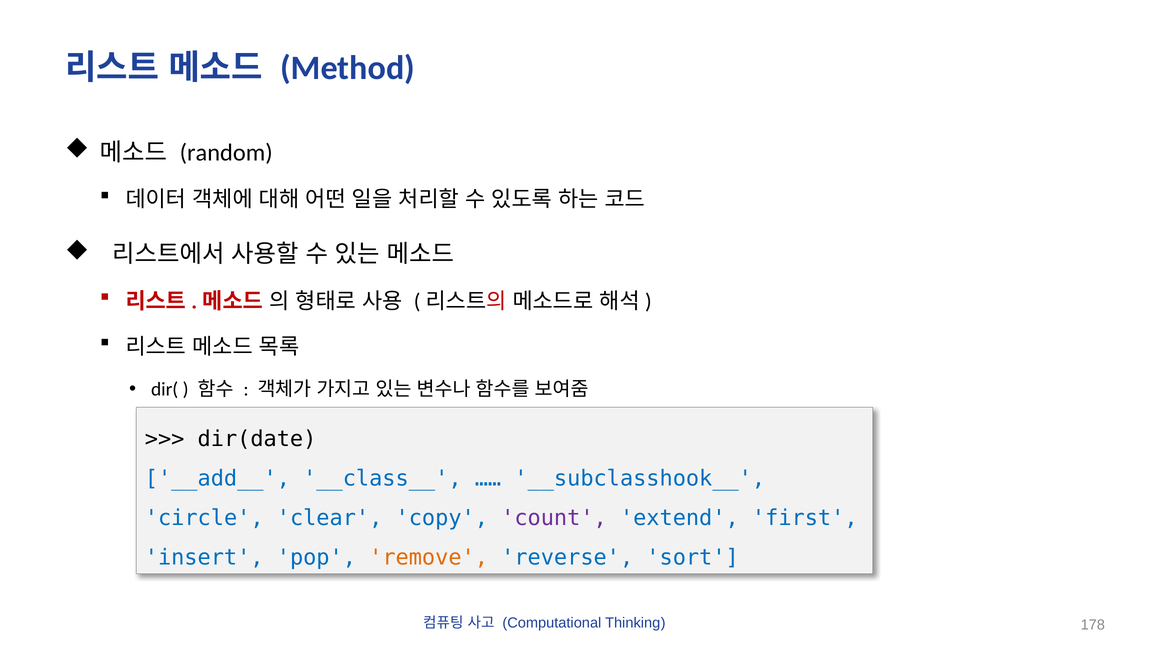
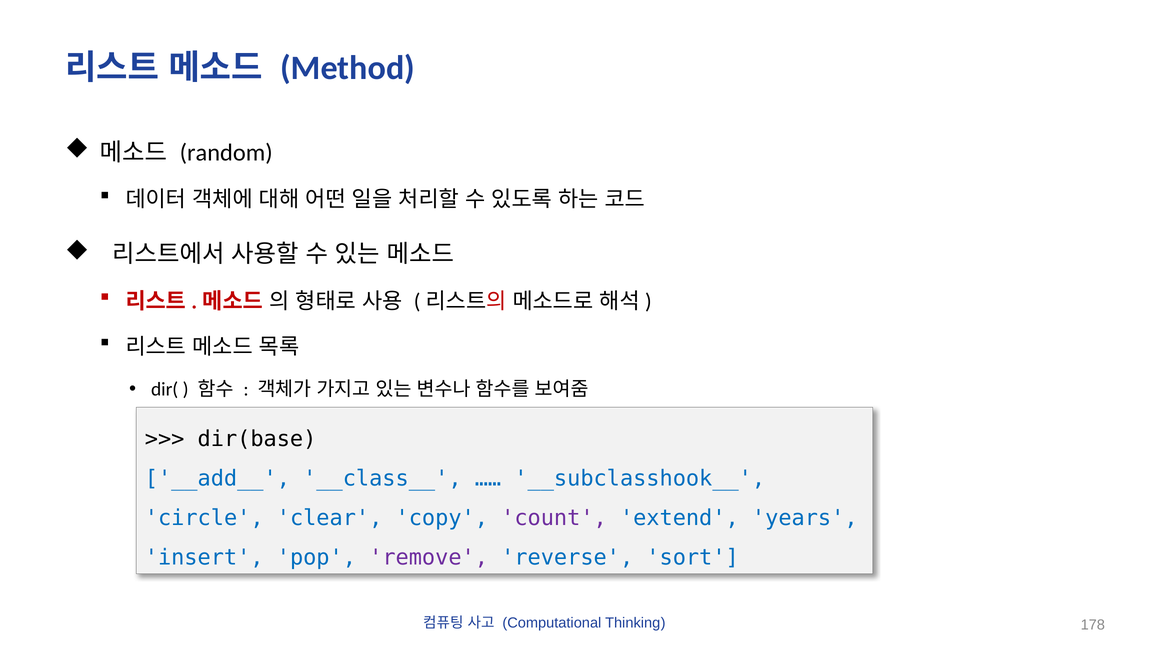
dir(date: dir(date -> dir(base (257, 439)
first: first -> years (805, 518)
remove colour: orange -> purple (429, 558)
